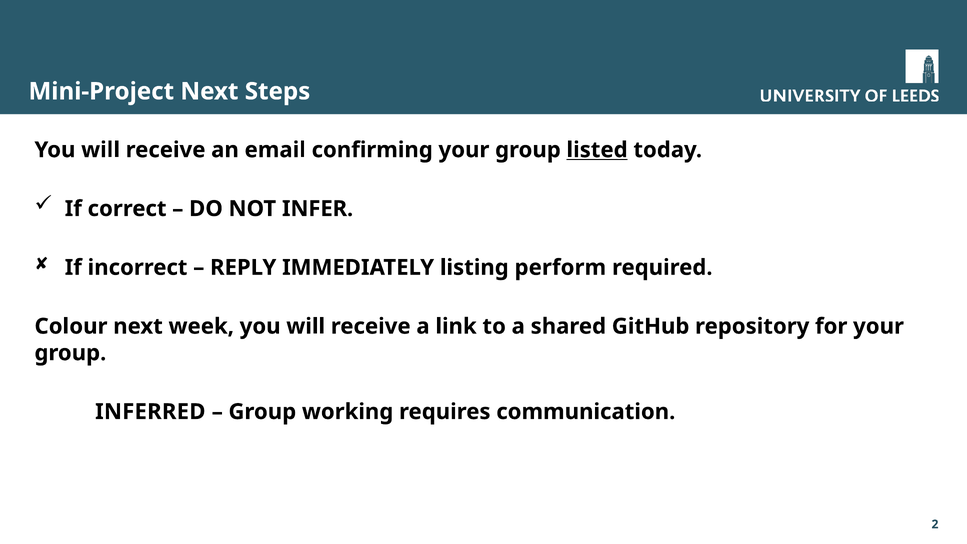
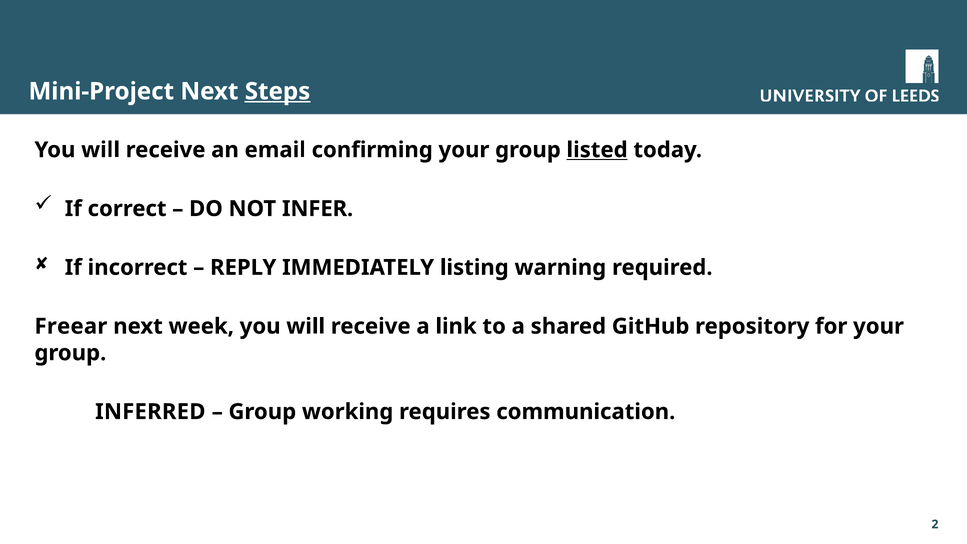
Steps underline: none -> present (278, 91)
perform: perform -> warning (560, 268)
Colour: Colour -> Freear (71, 326)
